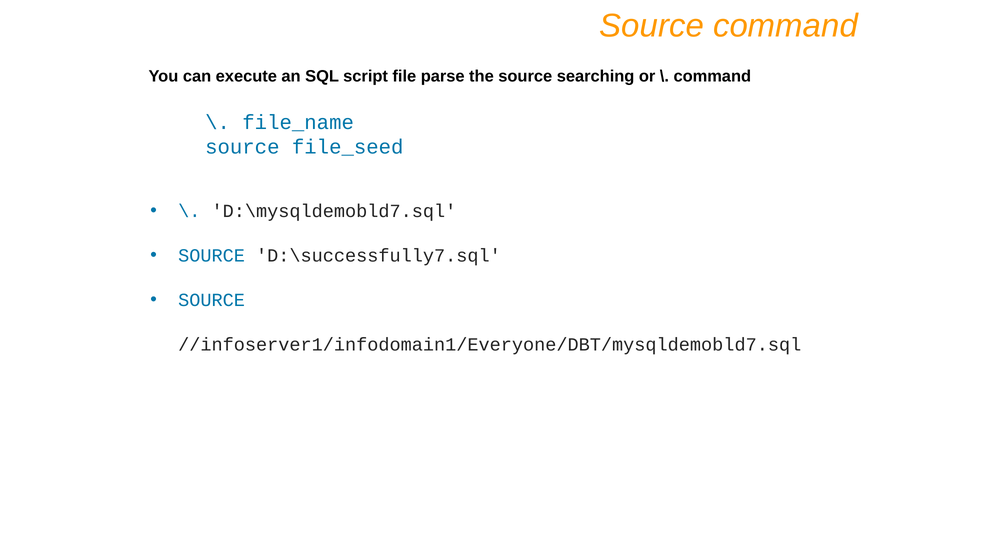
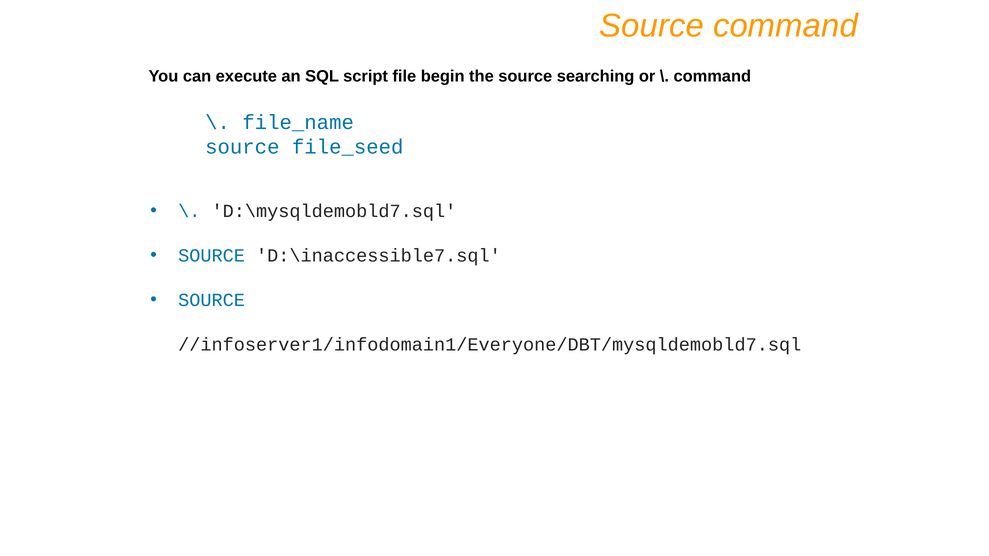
parse: parse -> begin (443, 77)
D:\successfully7.sql: D:\successfully7.sql -> D:\inaccessible7.sql (378, 256)
